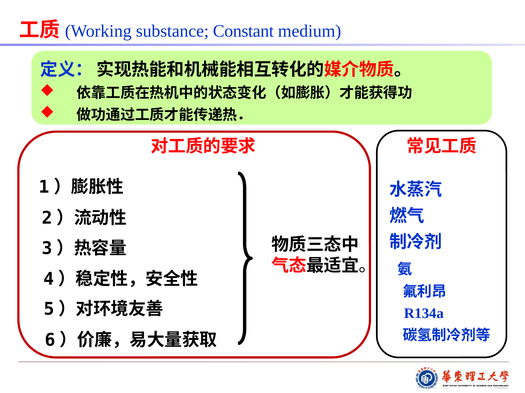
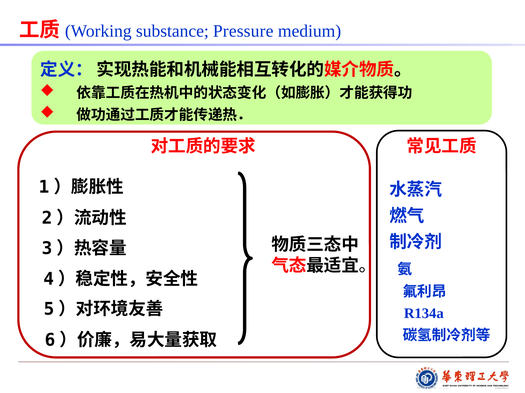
Constant: Constant -> Pressure (243, 31)
